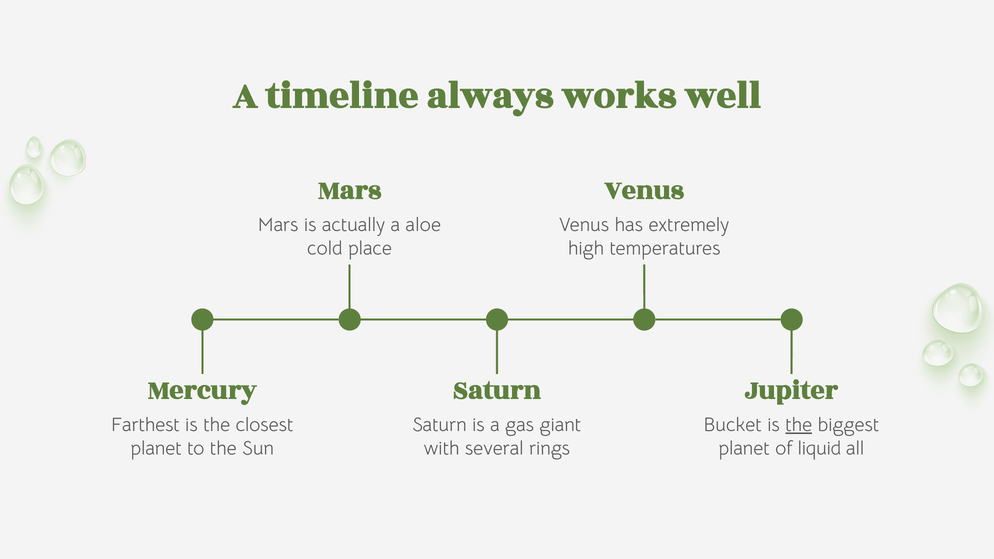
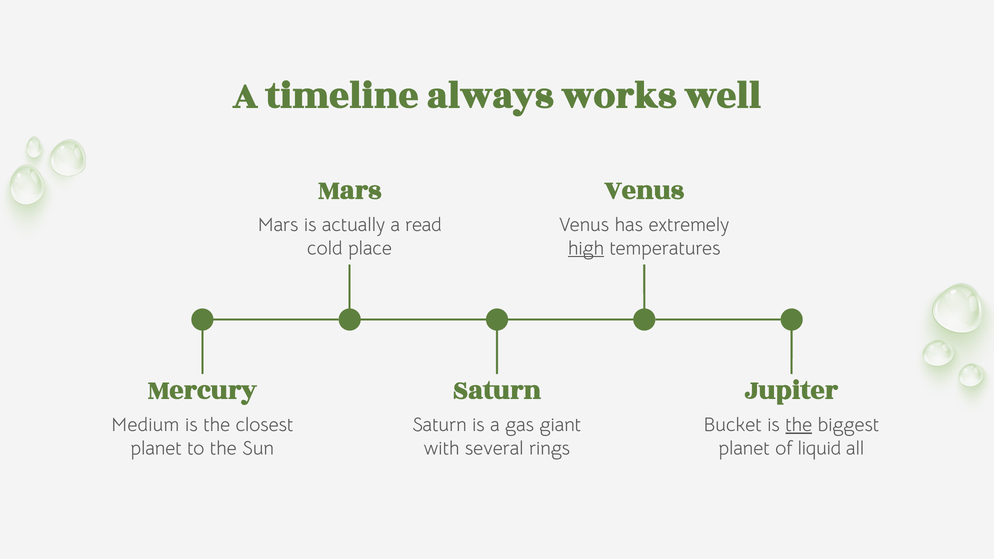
aloe: aloe -> read (423, 225)
high underline: none -> present (586, 248)
Farthest: Farthest -> Medium (145, 425)
